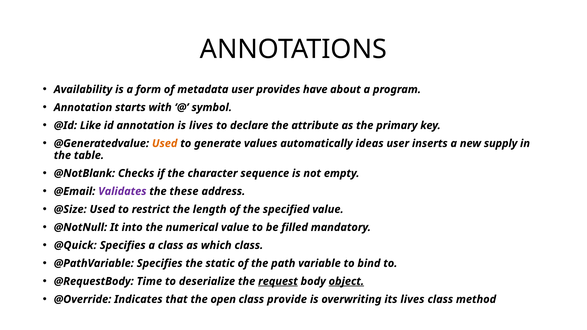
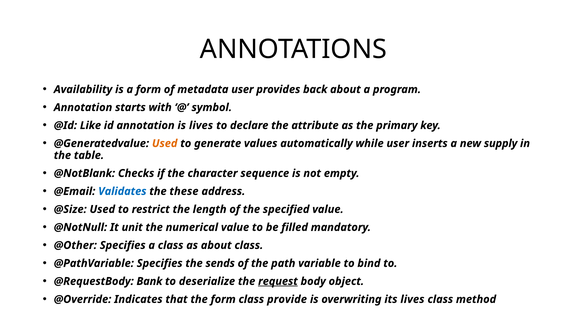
have: have -> back (315, 89)
ideas: ideas -> while (370, 144)
Validates colour: purple -> blue (122, 191)
into: into -> unit (132, 227)
@Quick: @Quick -> @Other (75, 245)
as which: which -> about (216, 245)
static: static -> sends (220, 263)
Time: Time -> Bank (149, 281)
object underline: present -> none (346, 281)
the open: open -> form (223, 299)
